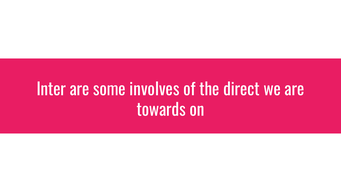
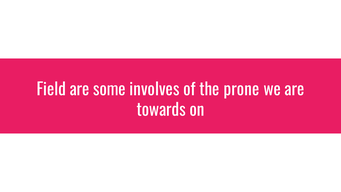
Inter: Inter -> Field (51, 90)
direct: direct -> prone (241, 90)
